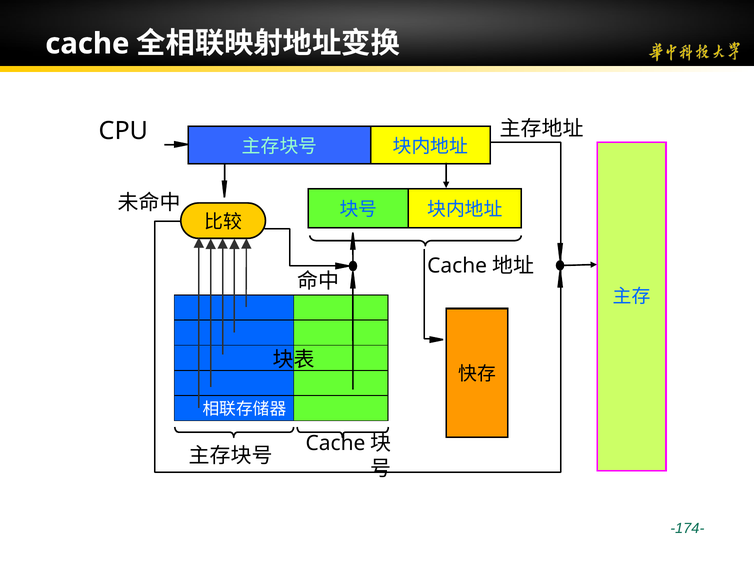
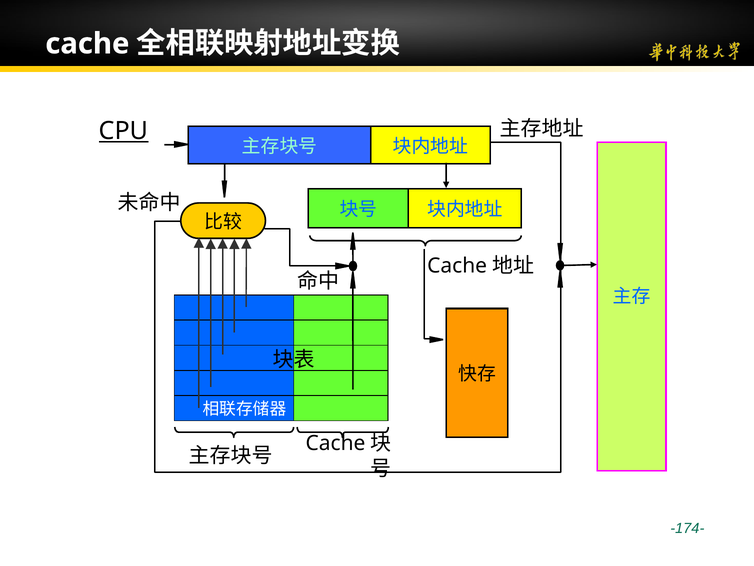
CPU underline: none -> present (124, 131)
